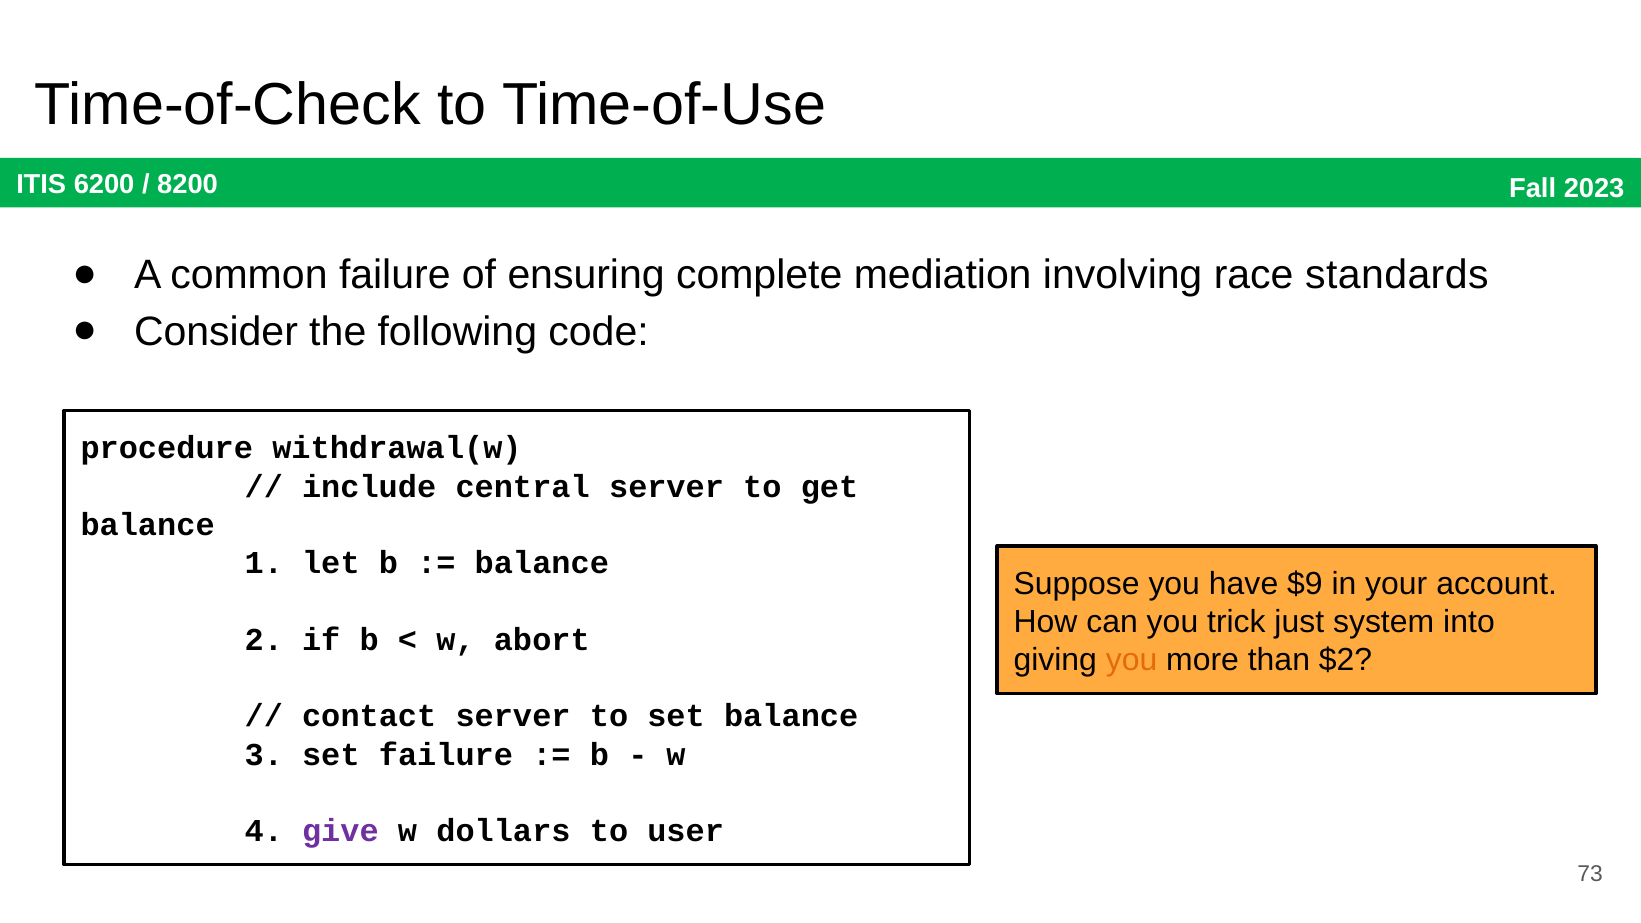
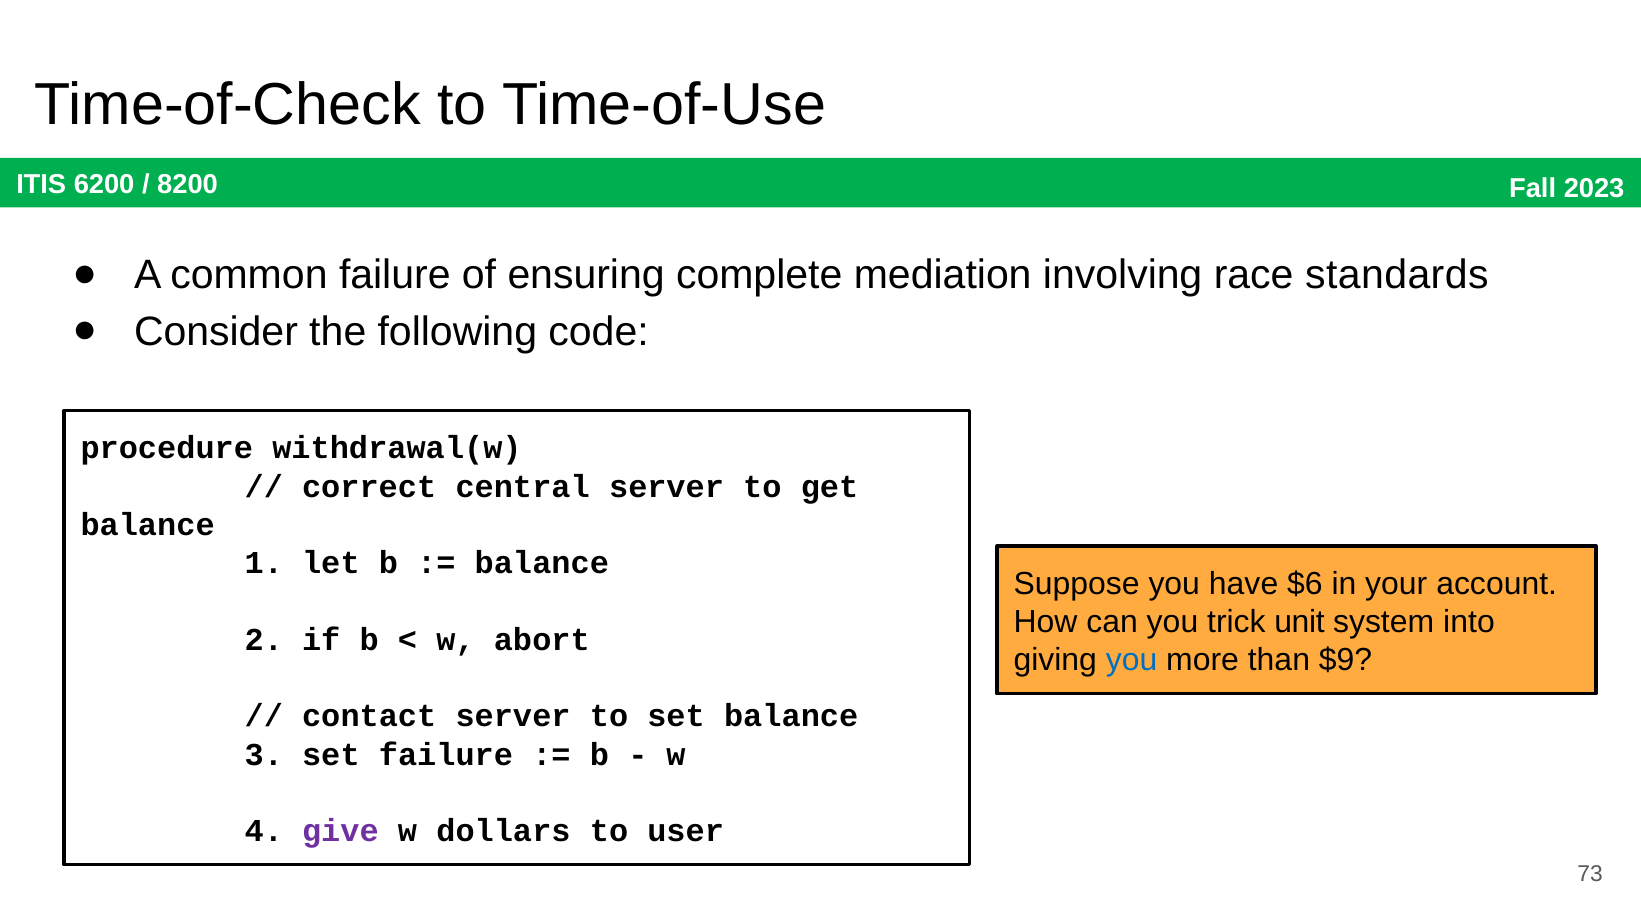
include: include -> correct (369, 487)
$9: $9 -> $6 (1305, 584)
just: just -> unit (1300, 622)
you colour: orange -> blue (1132, 660)
$2: $2 -> $9 (1346, 660)
